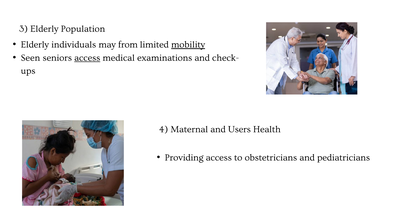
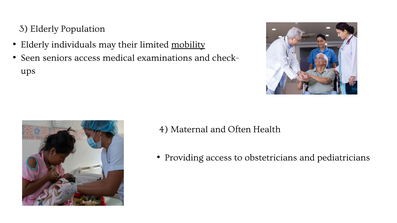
from: from -> their (128, 45)
access underline: present -> none (87, 58)
Users: Users -> Often (239, 130)
